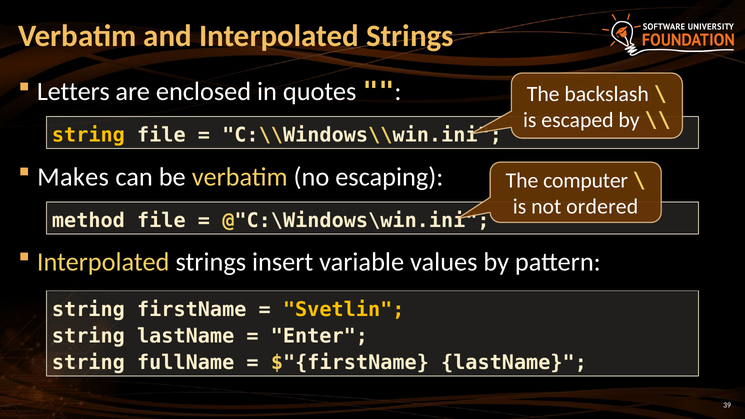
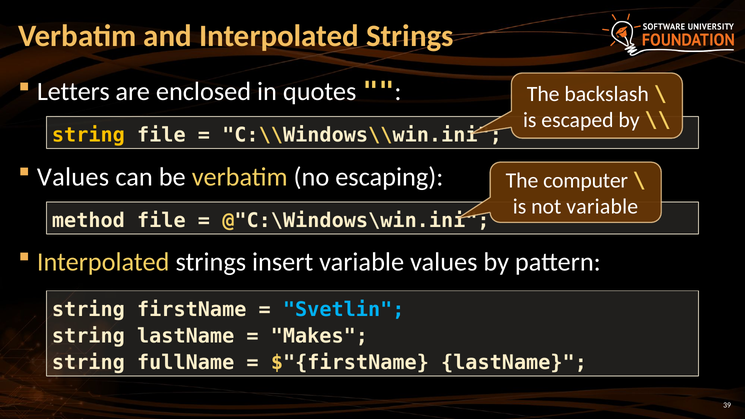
Makes: Makes -> Values (73, 177)
not ordered: ordered -> variable (602, 207)
Svetlin colour: yellow -> light blue (344, 310)
Enter: Enter -> Makes (319, 336)
